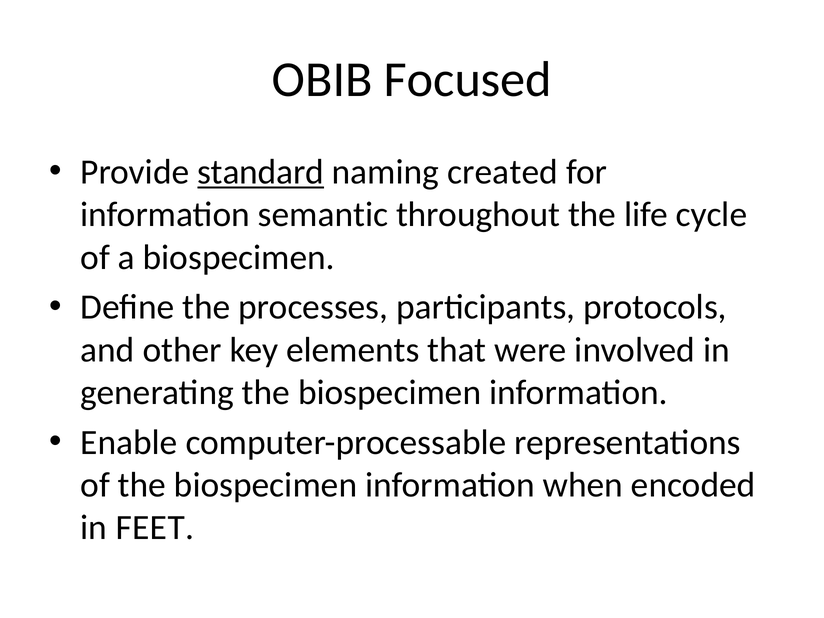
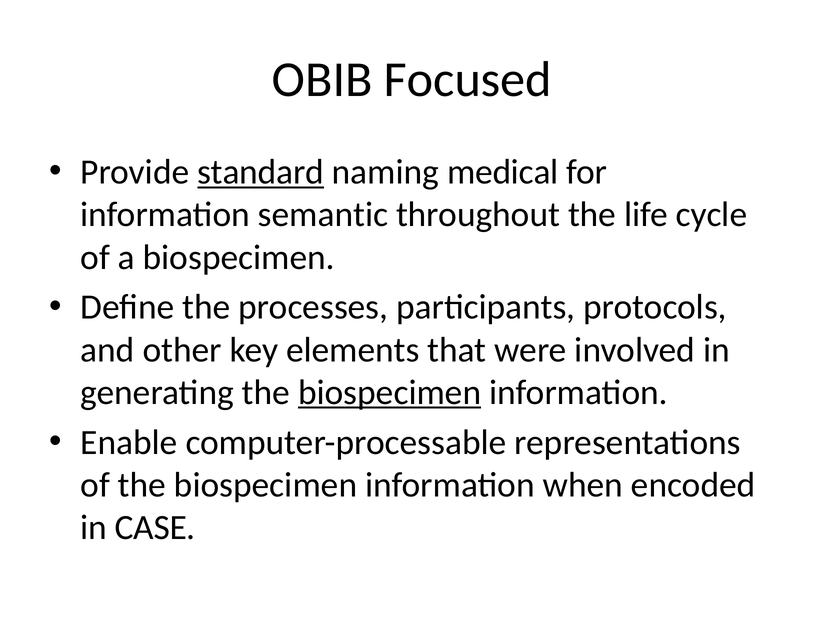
created: created -> medical (503, 172)
biospecimen underline: none -> present (390, 392)
FEET: FEET -> CASE (155, 528)
